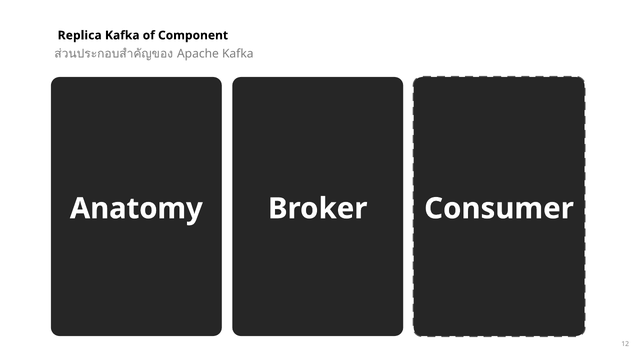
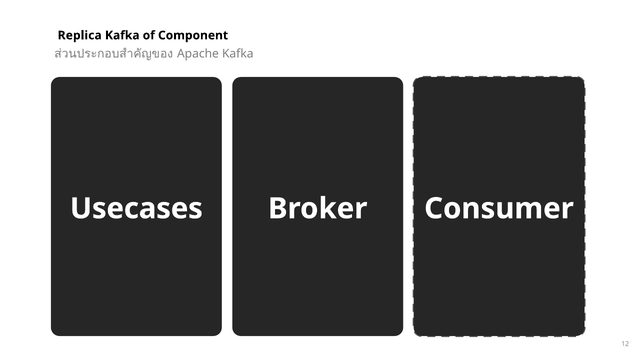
Anatomy: Anatomy -> Usecases (136, 209)
